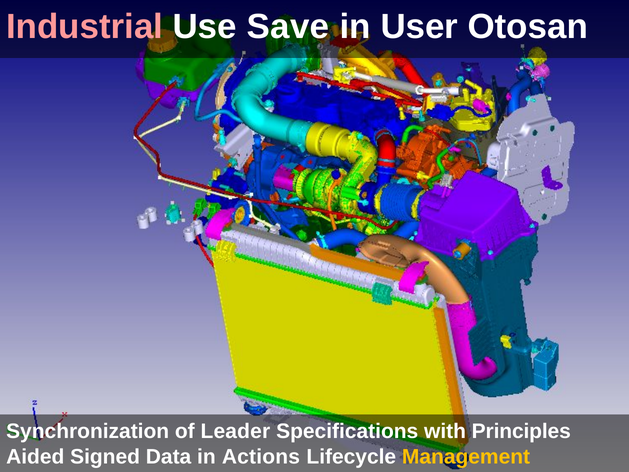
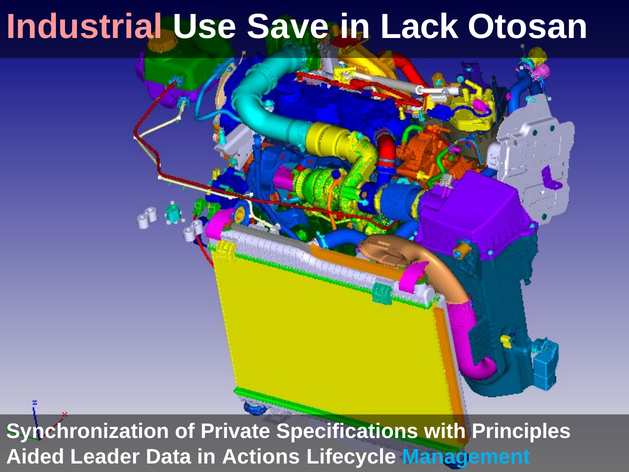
User: User -> Lack (419, 27)
Leader: Leader -> Private (235, 431)
Signed: Signed -> Leader (105, 456)
Management colour: yellow -> light blue (466, 456)
